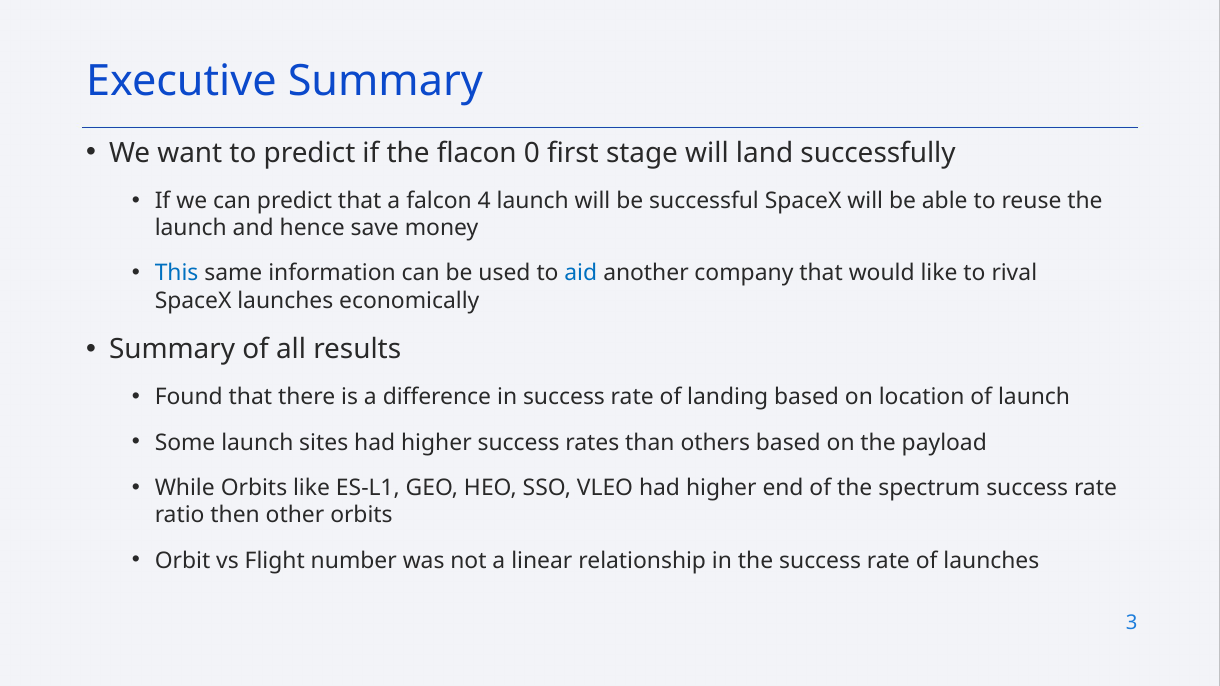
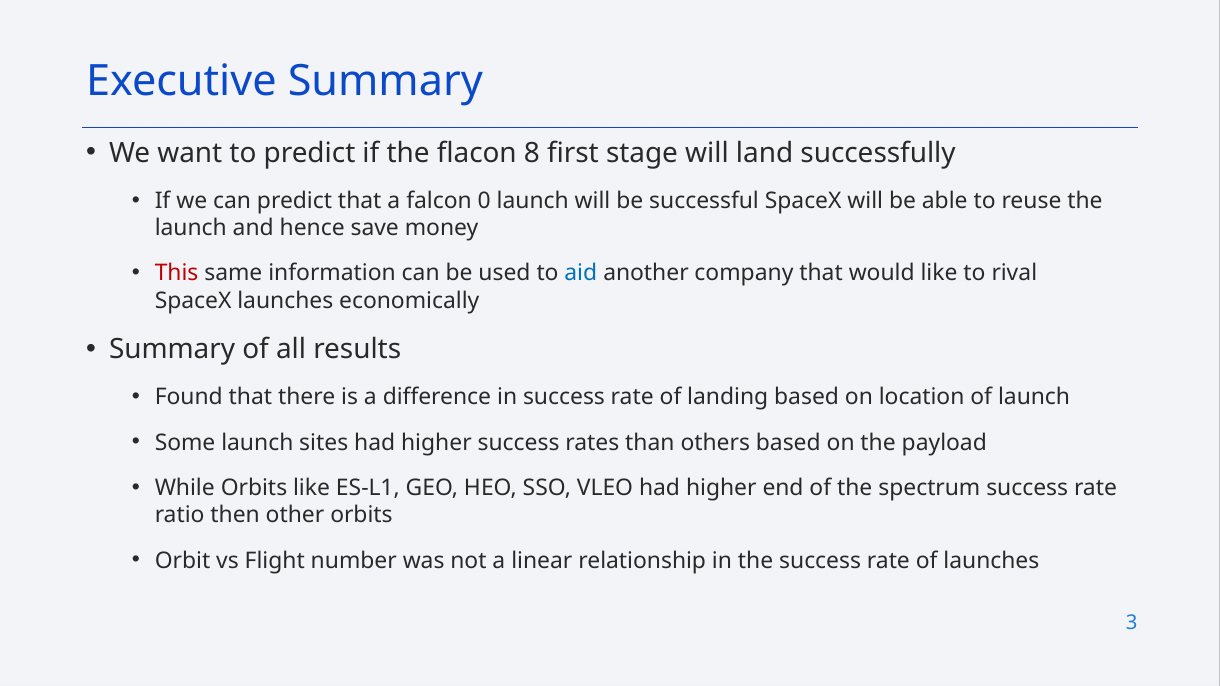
0: 0 -> 8 (532, 153)
4: 4 -> 0 (484, 201)
This colour: blue -> red (177, 274)
